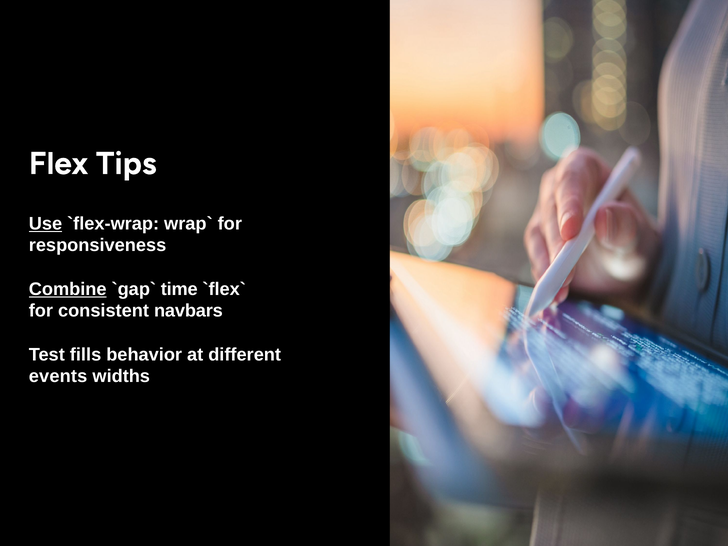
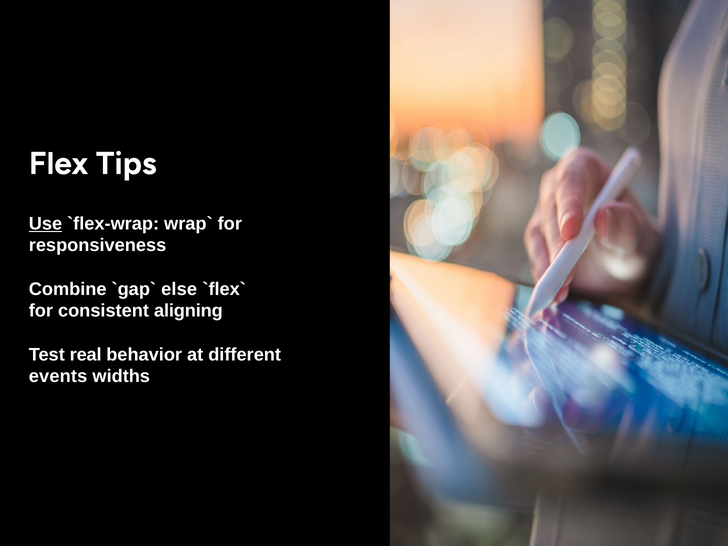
Combine underline: present -> none (68, 289)
time: time -> else (179, 289)
navbars: navbars -> aligning (188, 311)
fills: fills -> real (86, 355)
